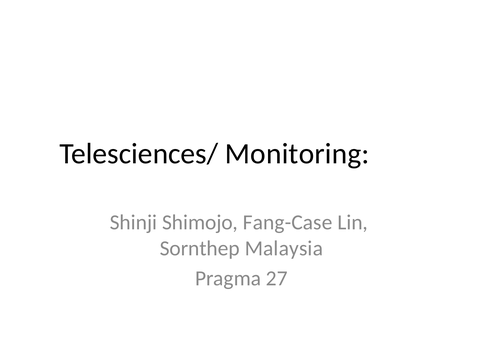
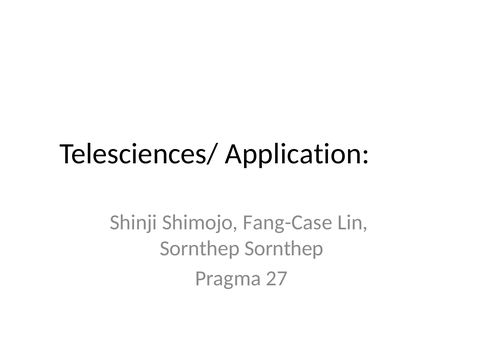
Monitoring: Monitoring -> Application (297, 153)
Sornthep Malaysia: Malaysia -> Sornthep (284, 248)
